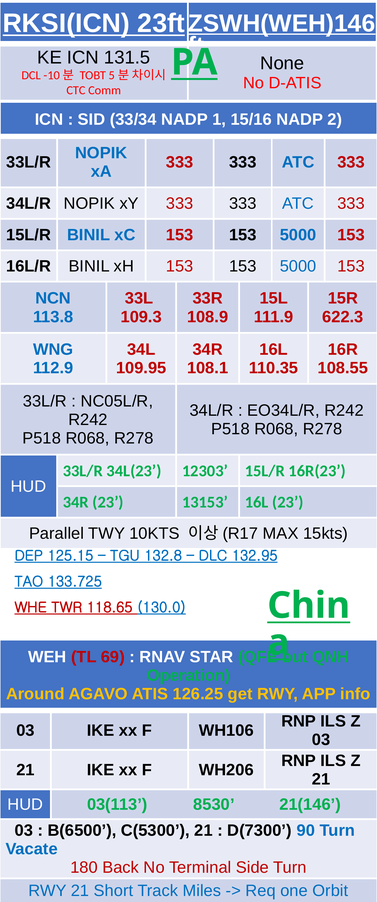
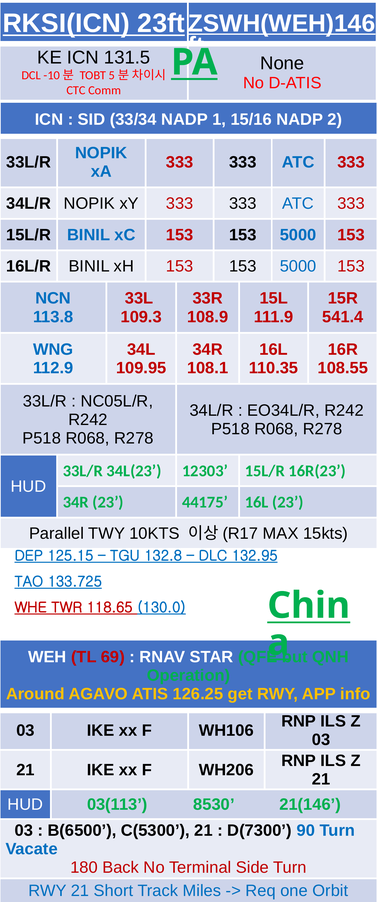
622.3: 622.3 -> 541.4 (343, 317)
13153: 13153 -> 44175 (205, 502)
